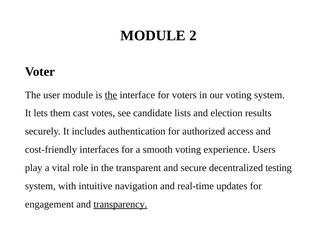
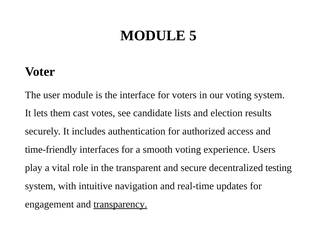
2: 2 -> 5 (193, 36)
the underline: present -> none (111, 95)
cost-friendly: cost-friendly -> time-friendly (51, 149)
